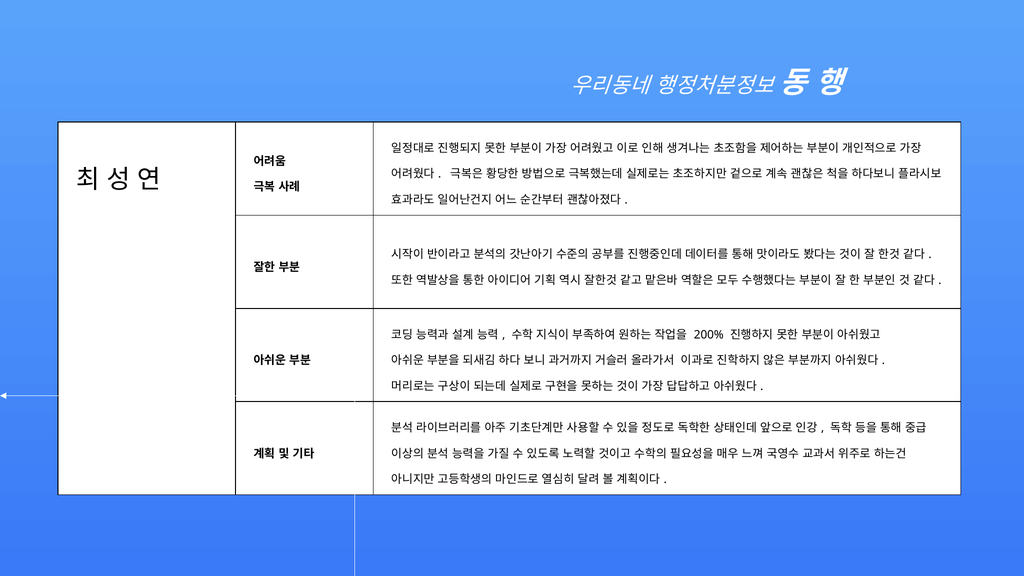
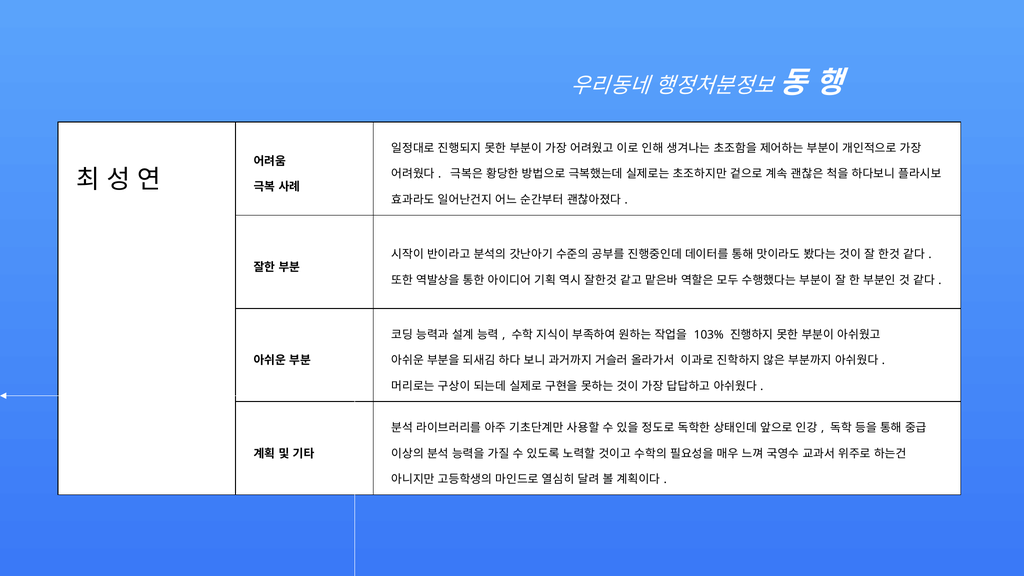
200%: 200% -> 103% (709, 335)
